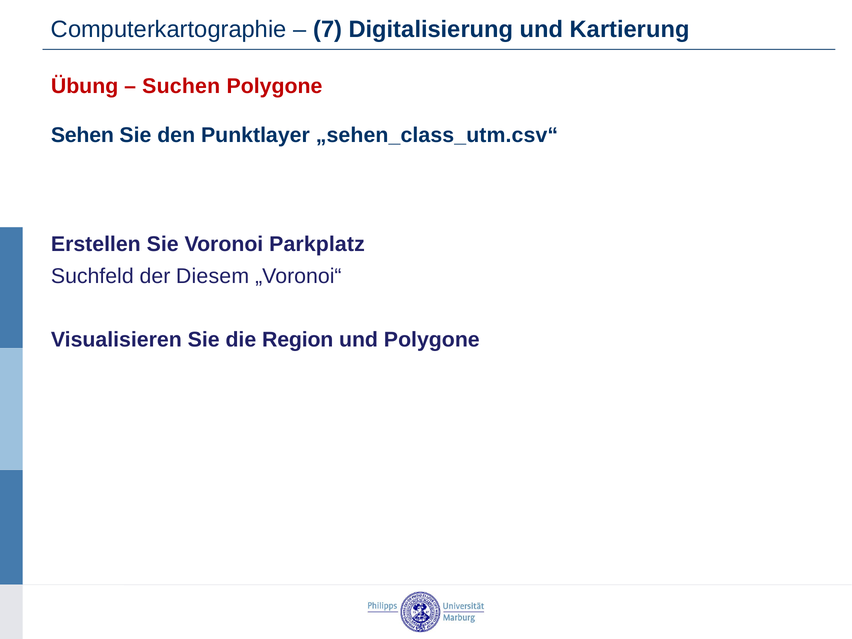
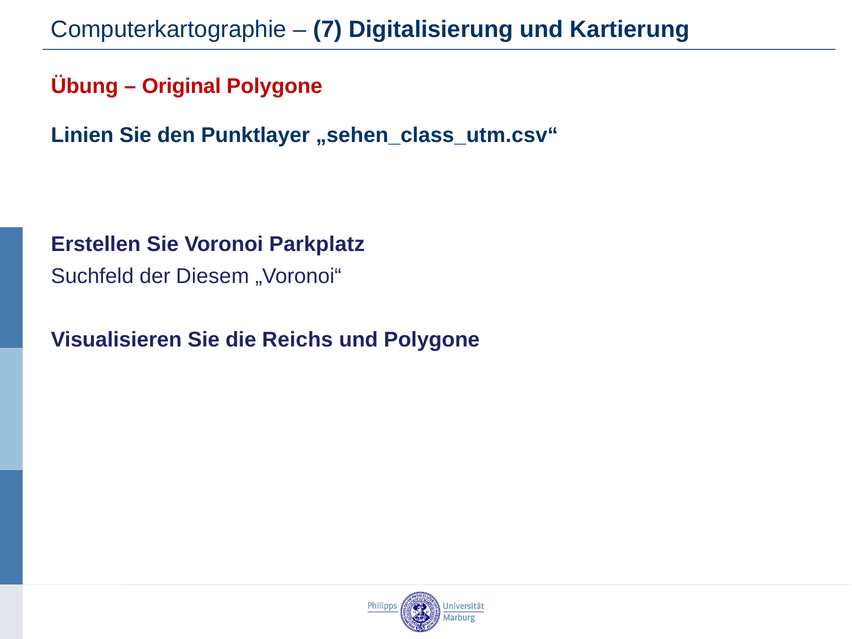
Suchen: Suchen -> Original (181, 86)
Sehen: Sehen -> Linien (82, 135)
Region: Region -> Reichs (298, 340)
